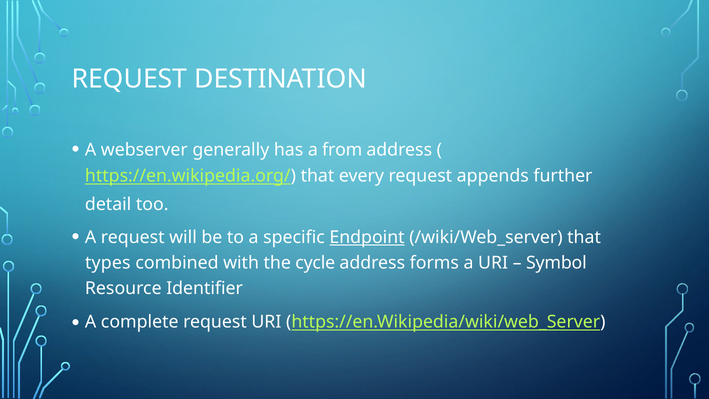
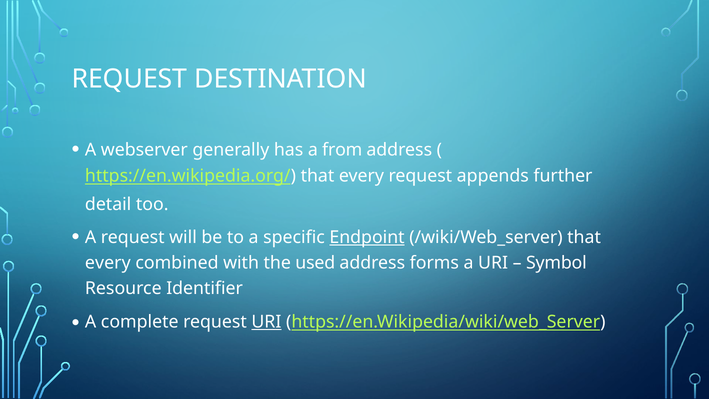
types: types -> every (108, 263)
cycle: cycle -> used (315, 263)
URI underline: none -> present (266, 322)
